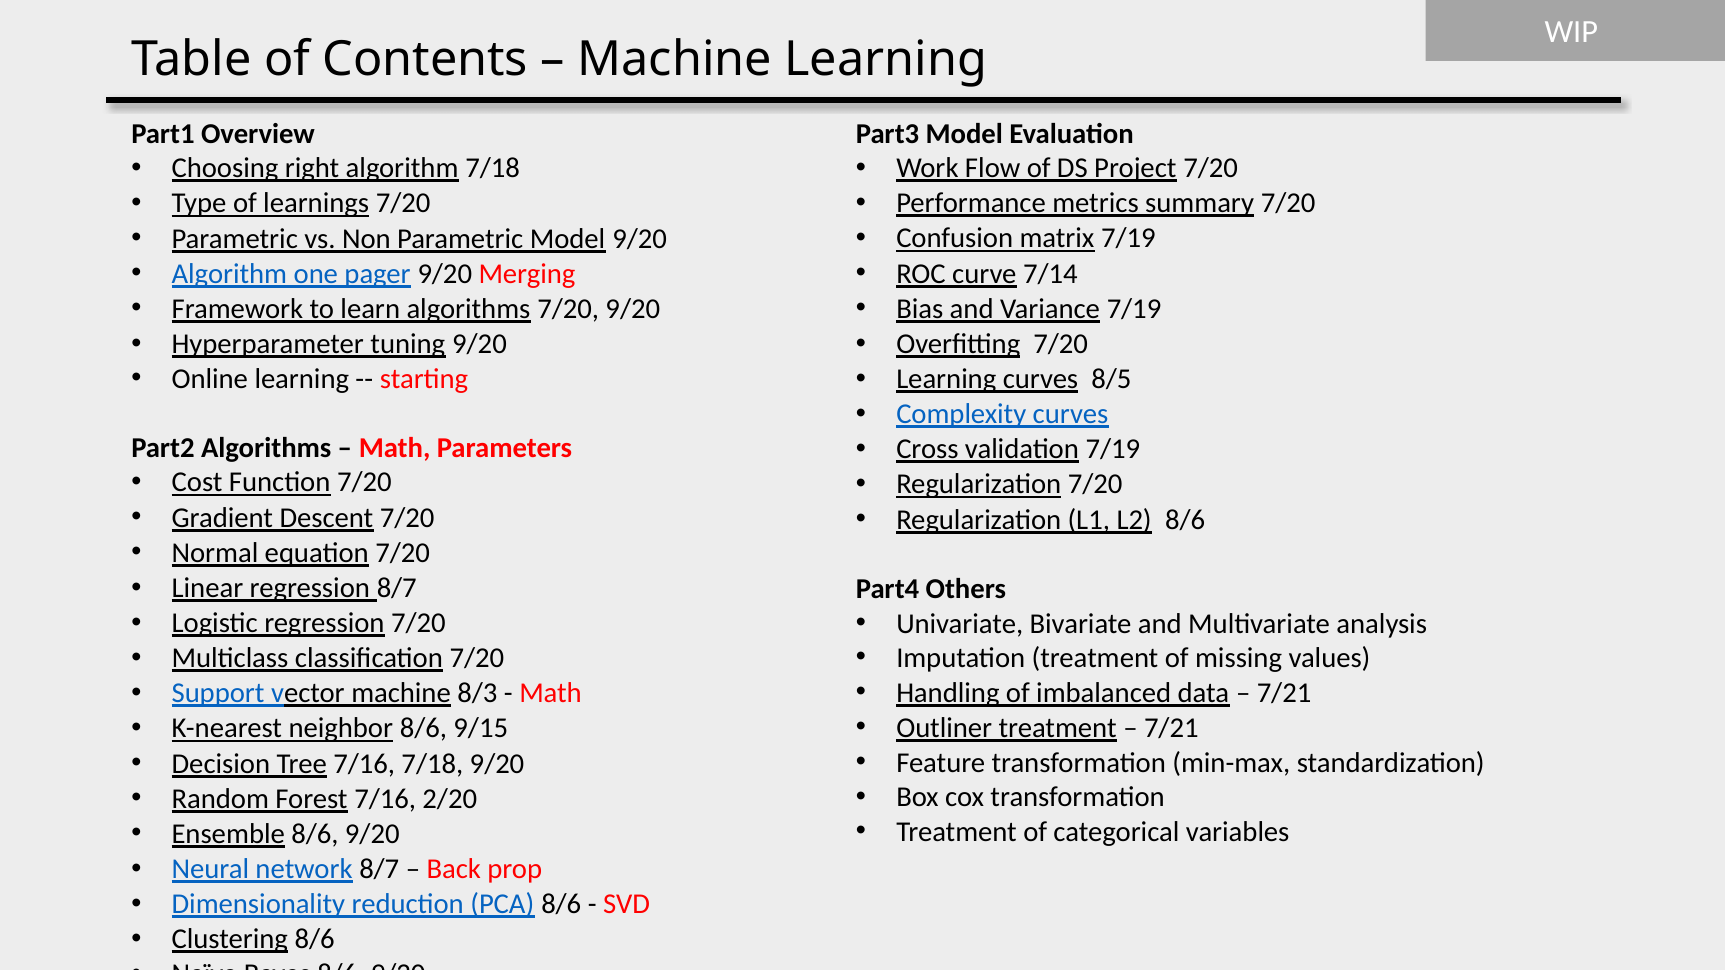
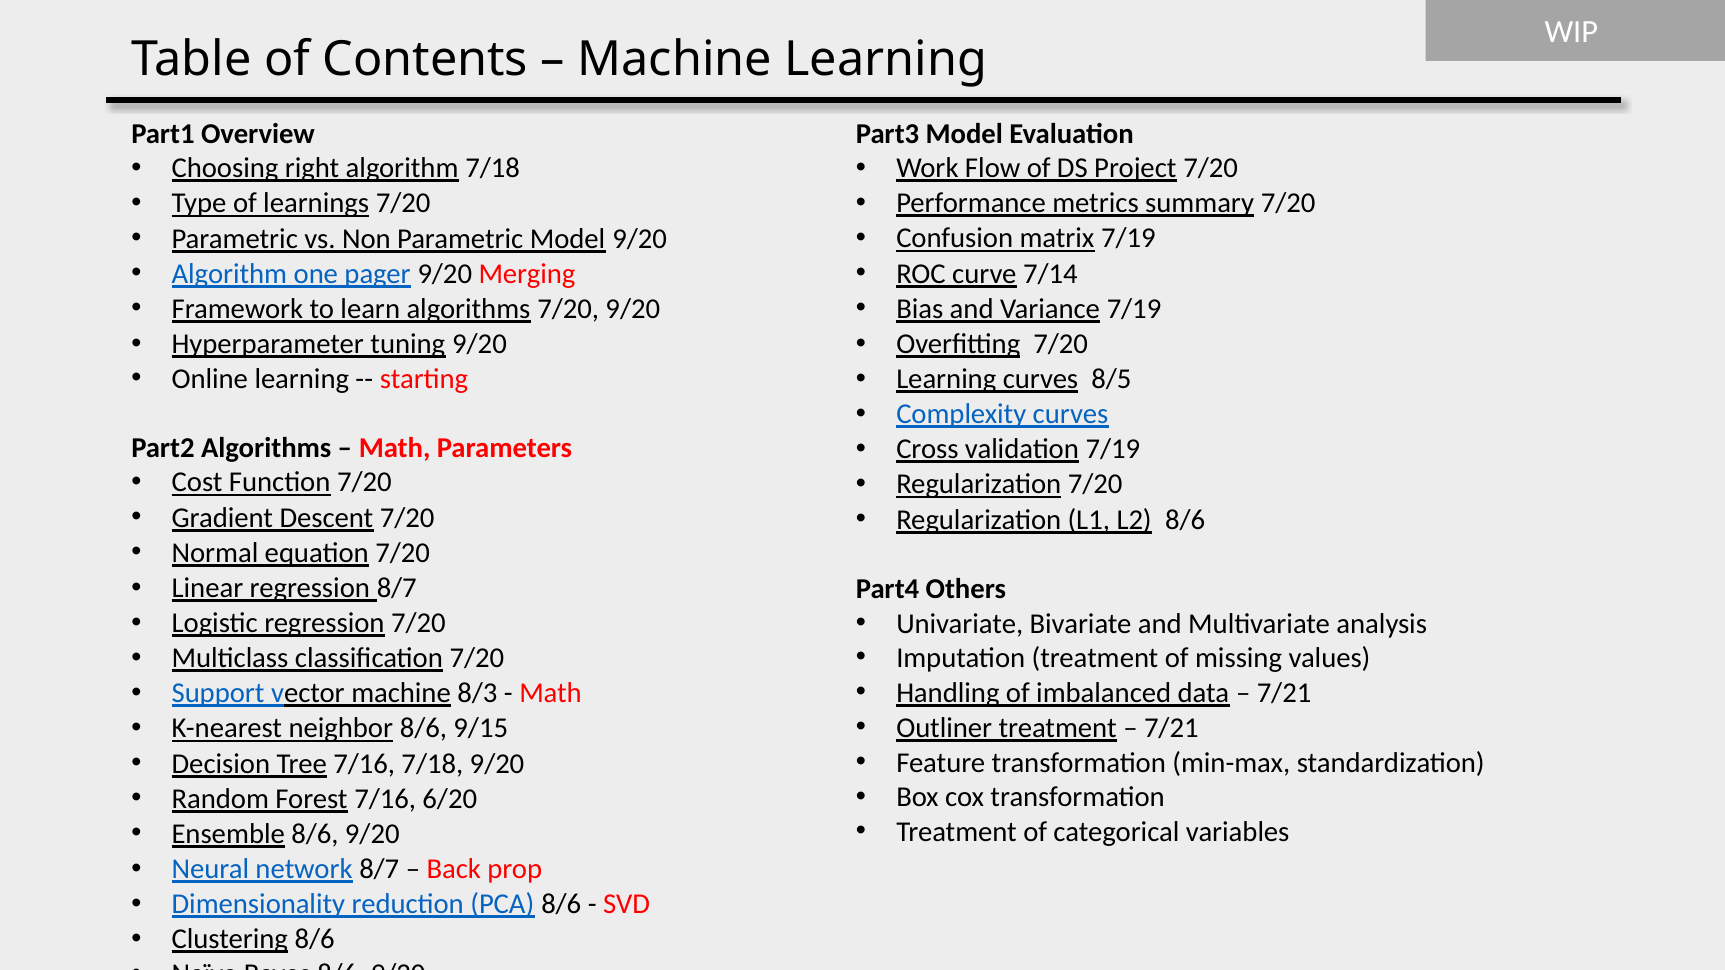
2/20: 2/20 -> 6/20 (450, 799)
